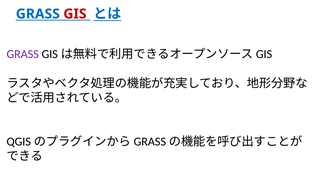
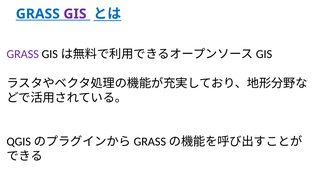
GIS colour: red -> purple (75, 14)
